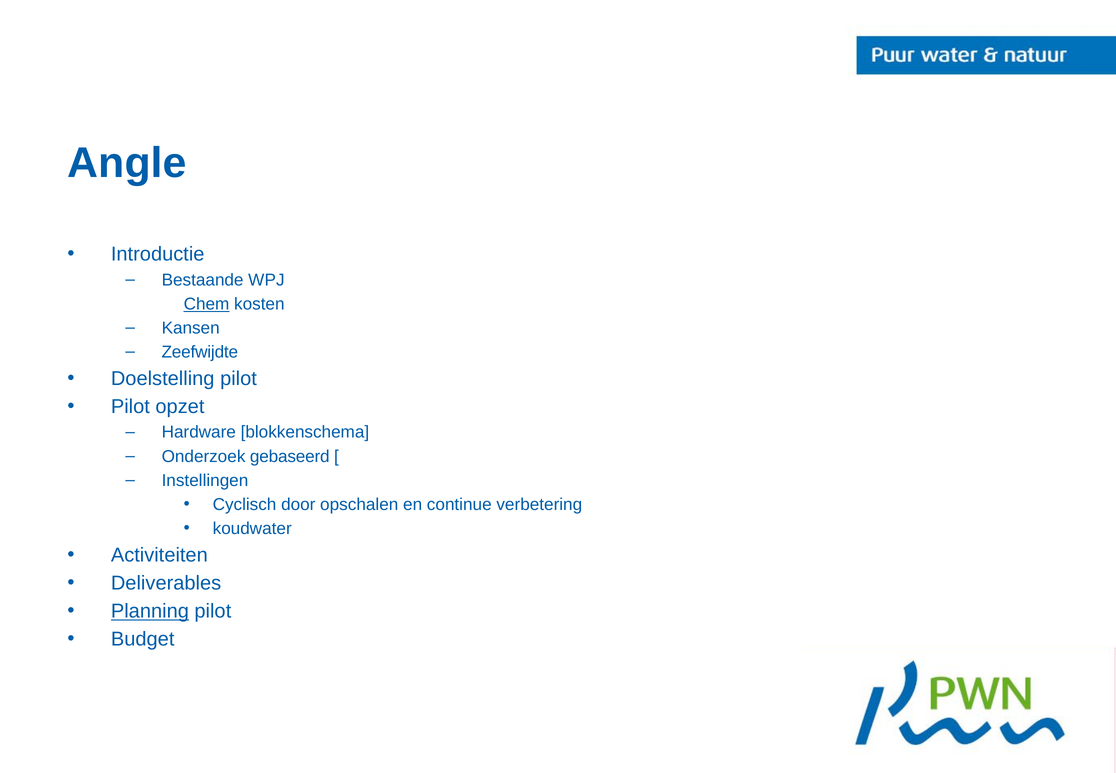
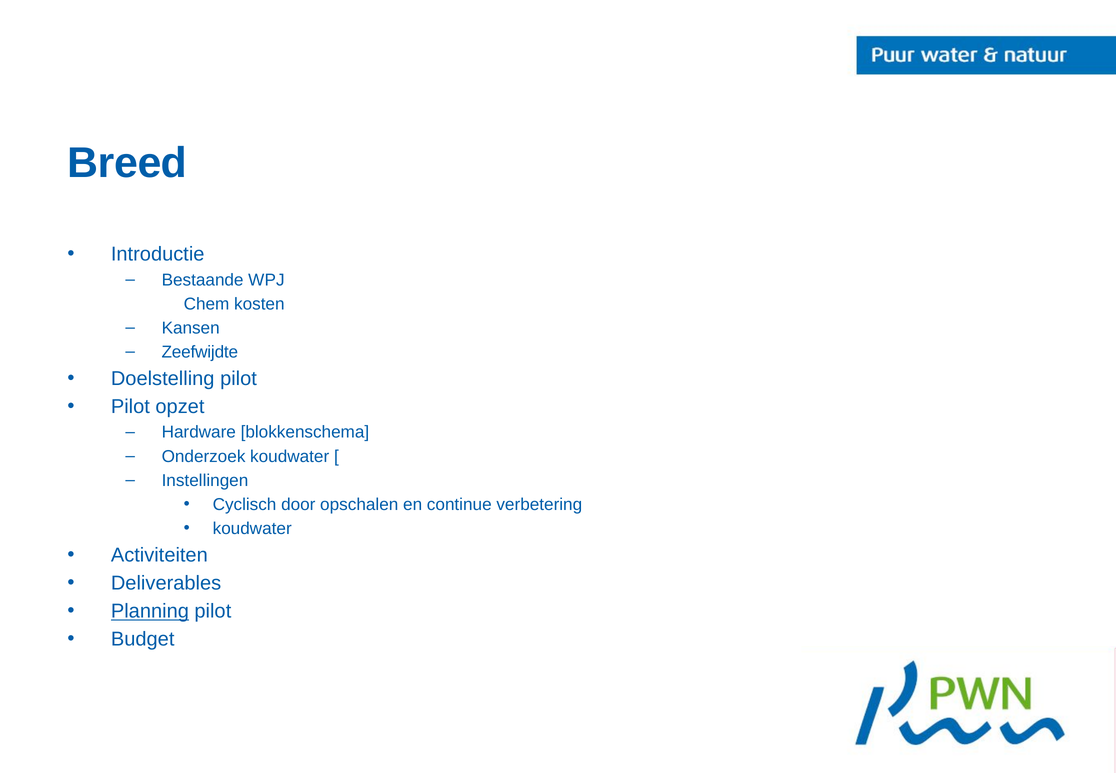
Angle: Angle -> Breed (127, 163)
Chem underline: present -> none (207, 304)
Onderzoek gebaseerd: gebaseerd -> koudwater (290, 456)
